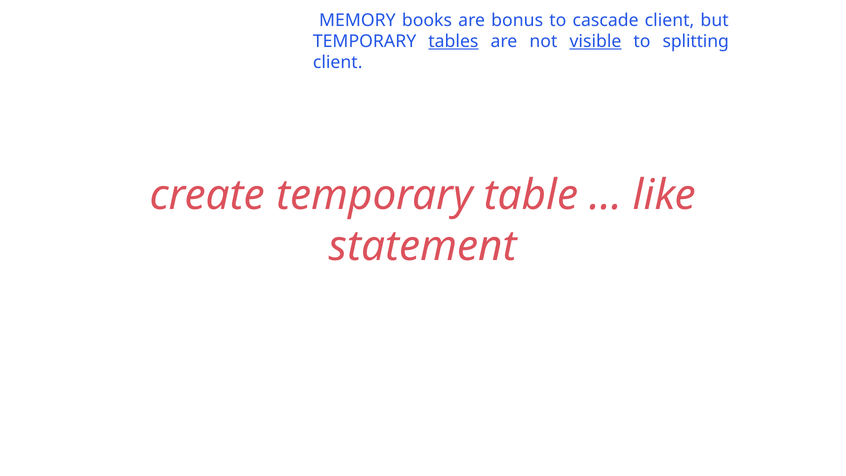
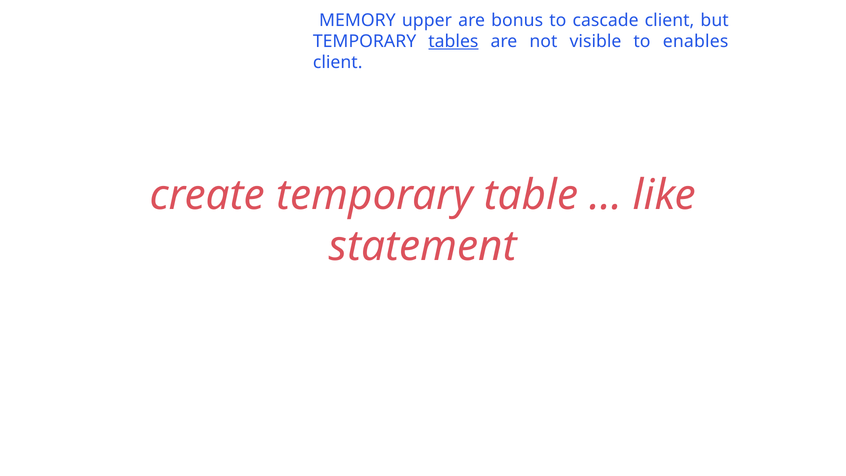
books: books -> upper (427, 20)
visible underline: present -> none (595, 41)
splitting: splitting -> enables (696, 41)
